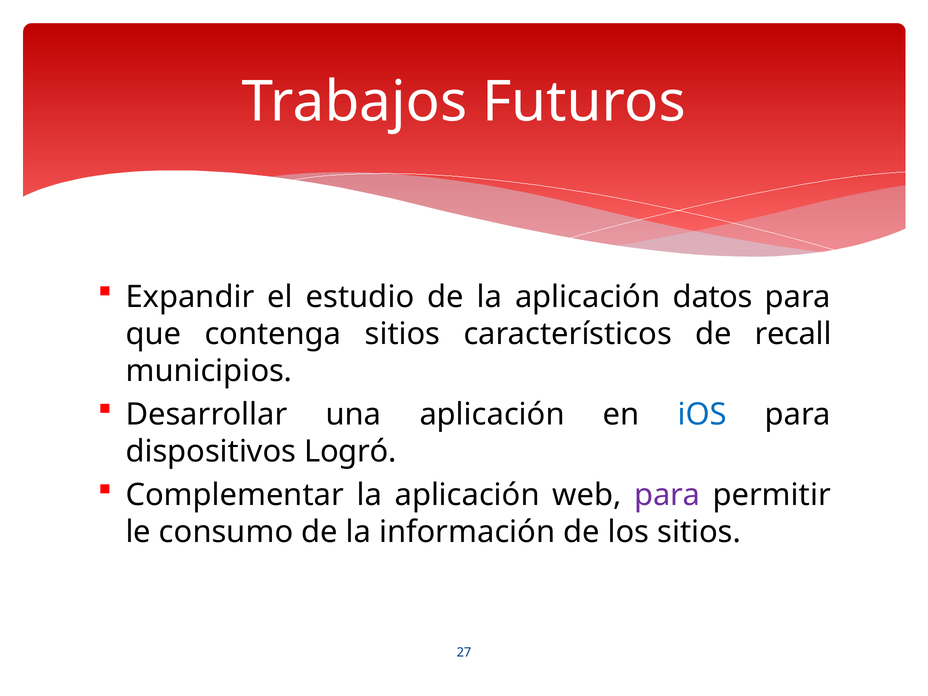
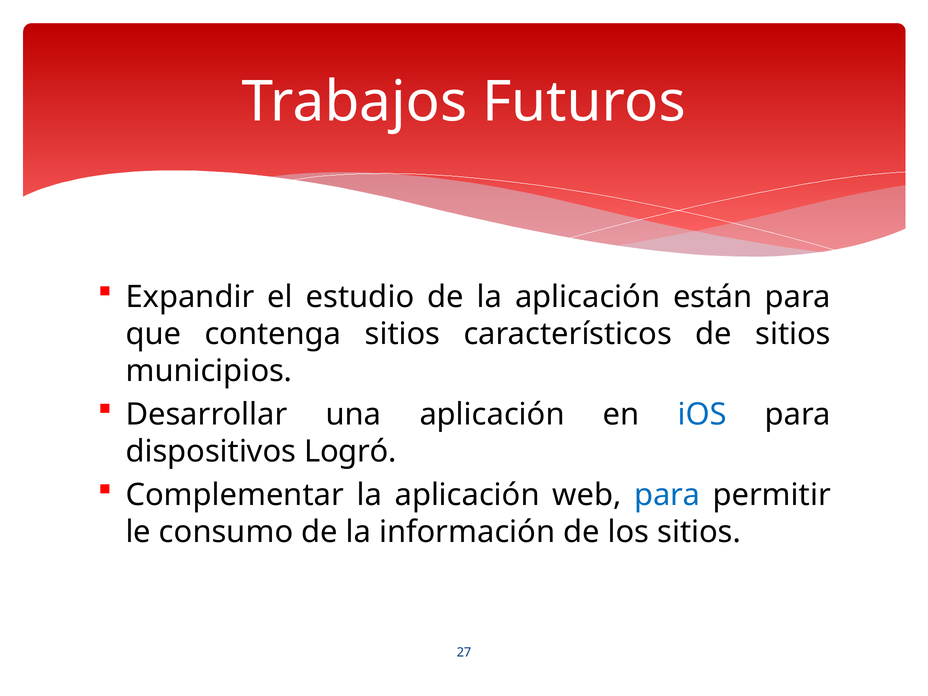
datos: datos -> están (713, 297)
de recall: recall -> sitios (793, 334)
para colour: purple -> blue (667, 495)
